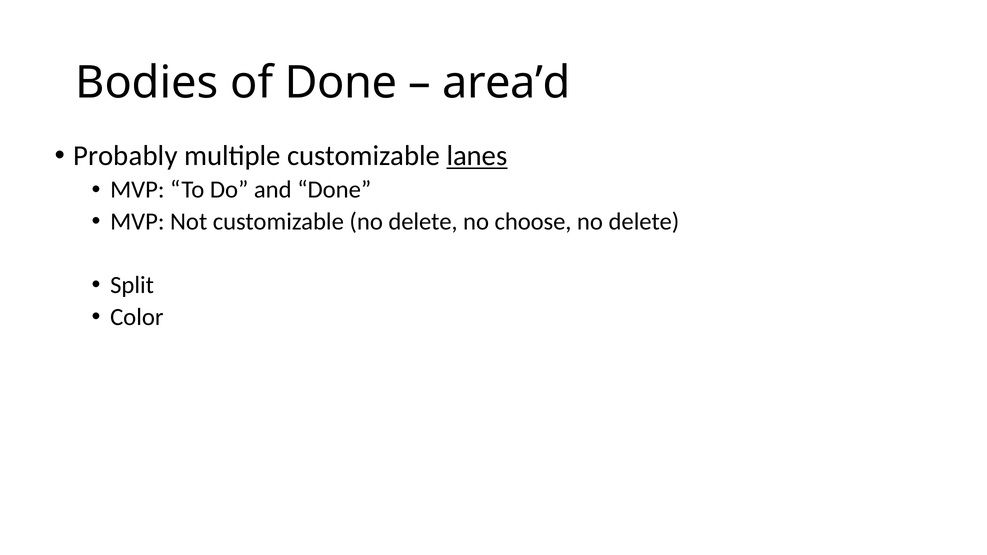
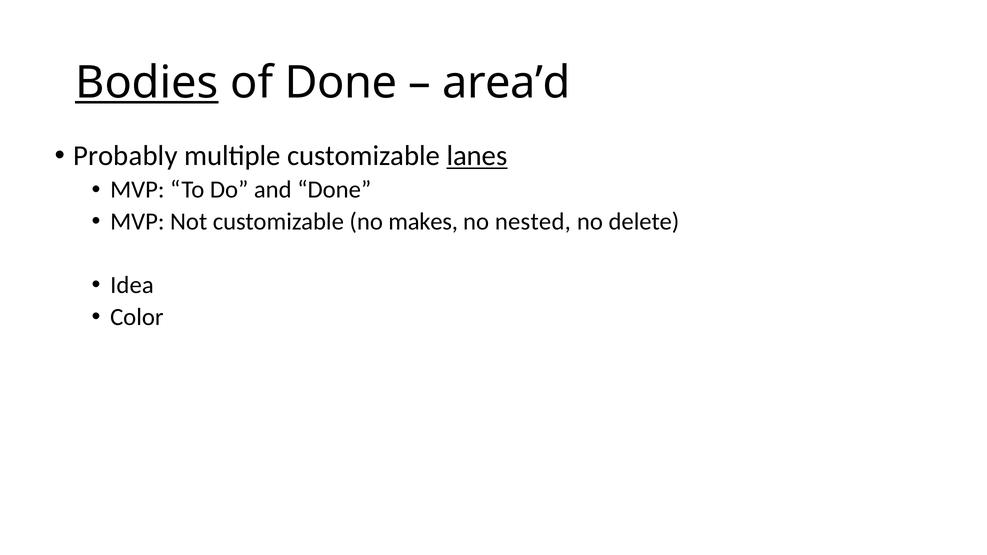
Bodies underline: none -> present (147, 83)
customizable no delete: delete -> makes (423, 222)
choose: choose -> nested (533, 222)
Split: Split -> Idea (132, 285)
